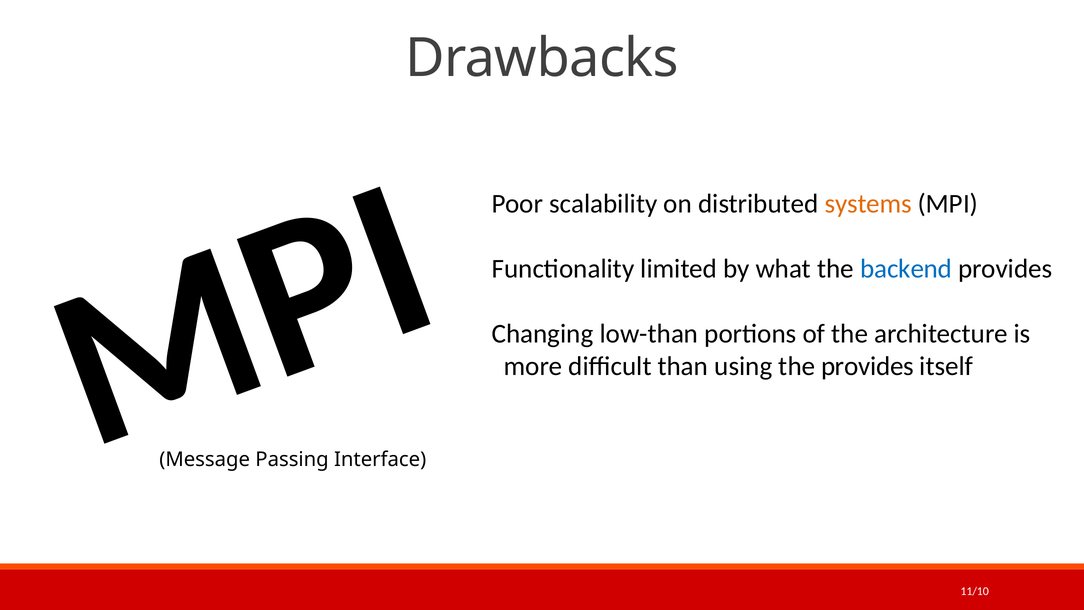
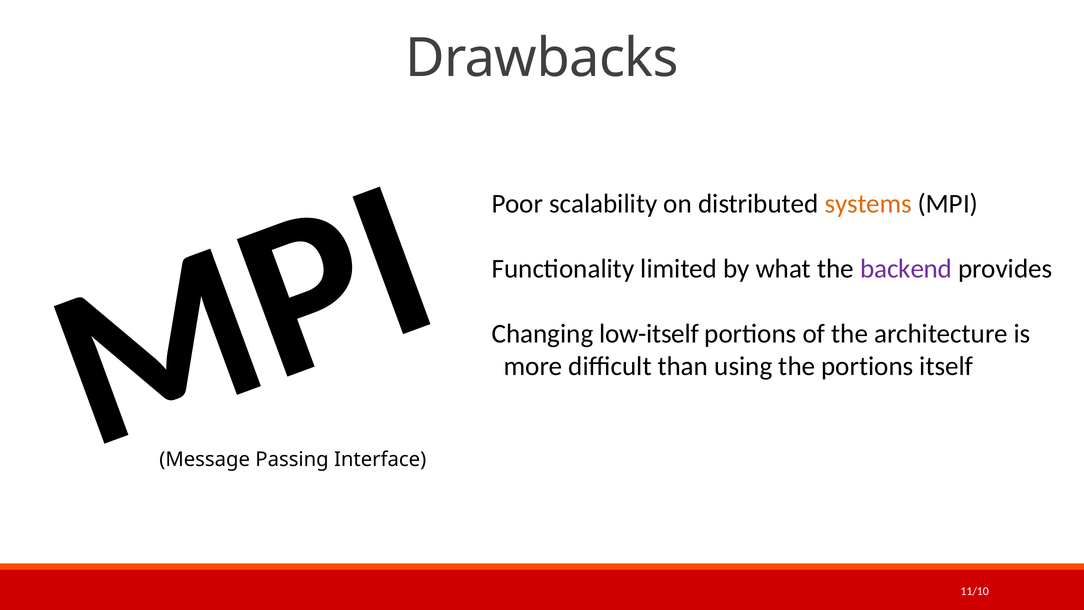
backend colour: blue -> purple (906, 269)
low-than: low-than -> low-itself (649, 334)
the provides: provides -> portions (867, 366)
